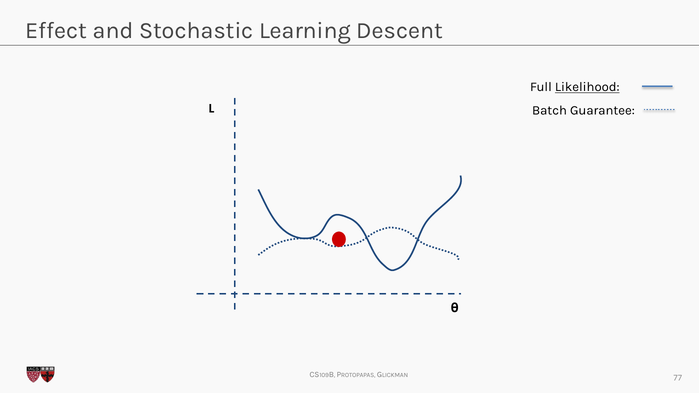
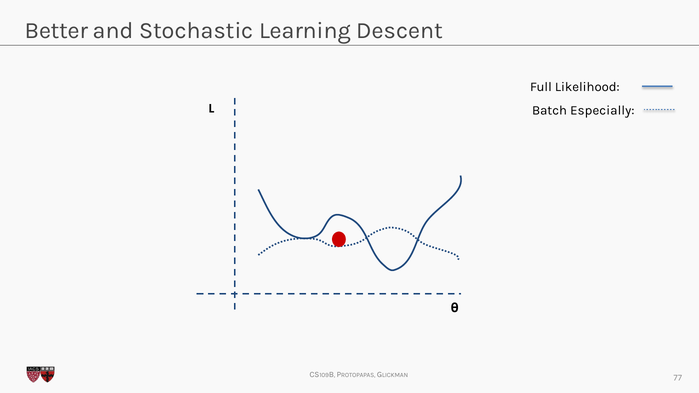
Effect: Effect -> Better (56, 31)
Likelihood underline: present -> none (587, 87)
Guarantee: Guarantee -> Especially (602, 110)
